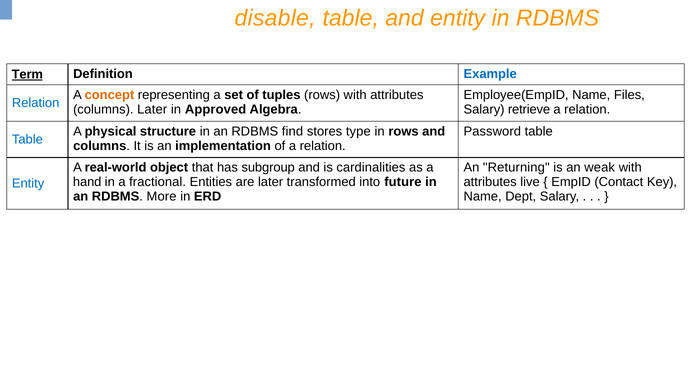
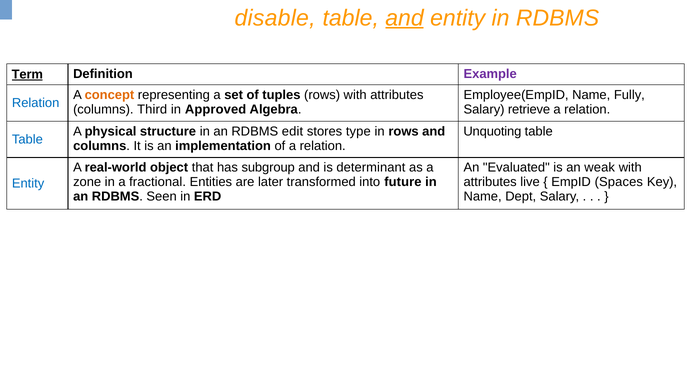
and underline: none -> present (405, 18)
Example colour: blue -> purple (490, 74)
Files: Files -> Fully (629, 95)
columns Later: Later -> Third (152, 109)
find: find -> edit (293, 131)
Password: Password -> Unquoting (492, 131)
cardinalities: cardinalities -> determinant (371, 167)
Returning: Returning -> Evaluated (516, 167)
hand: hand -> zone (87, 182)
Contact: Contact -> Spaces (619, 182)
More: More -> Seen (162, 196)
